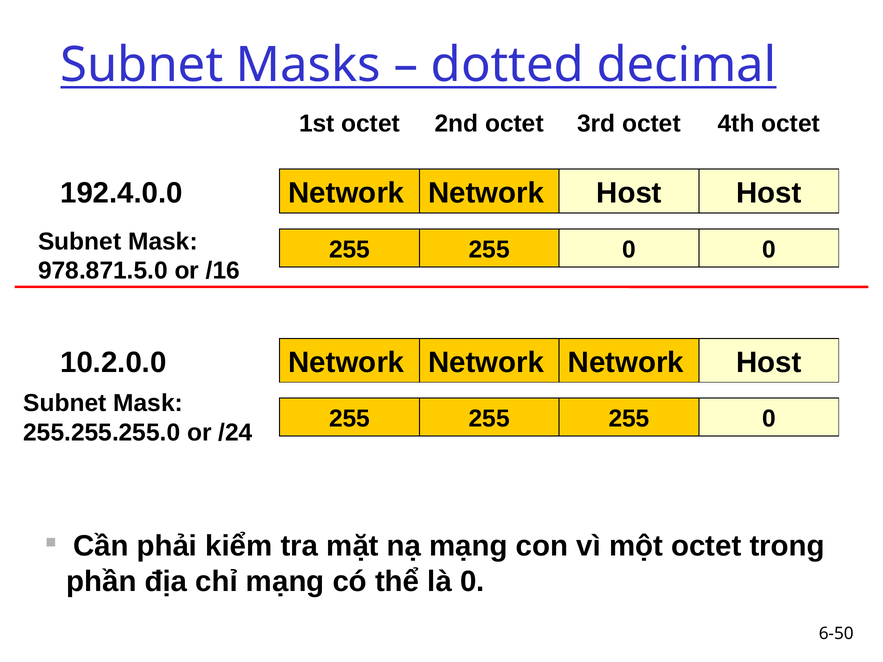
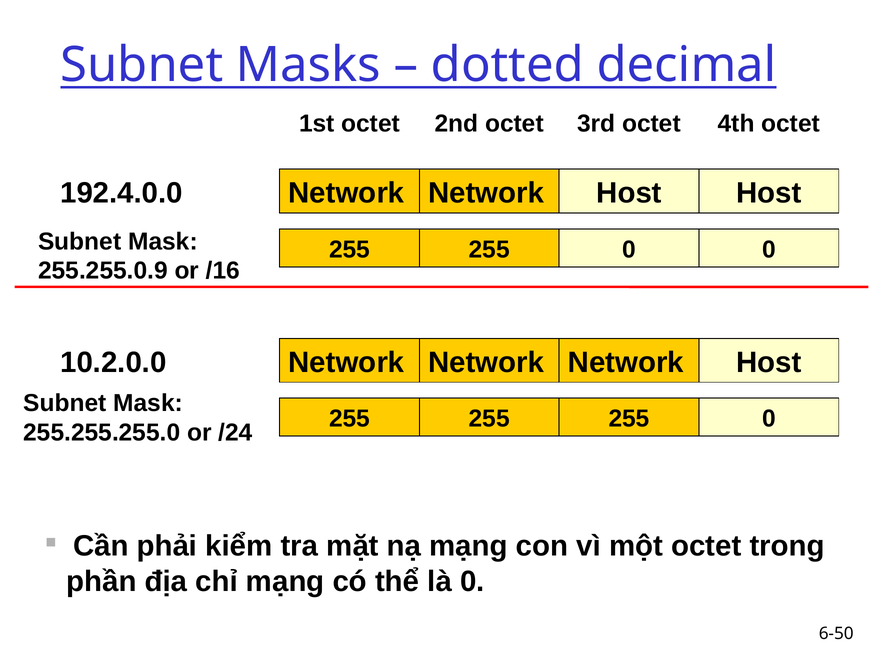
978.871.5.0: 978.871.5.0 -> 255.255.0.9 (103, 271)
